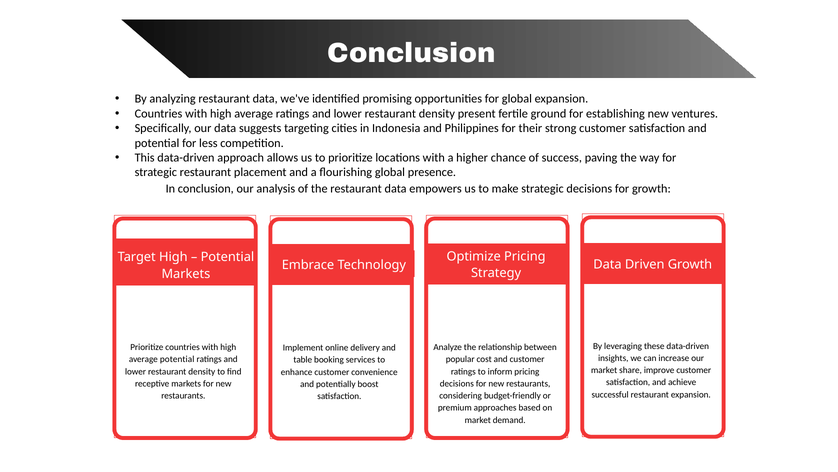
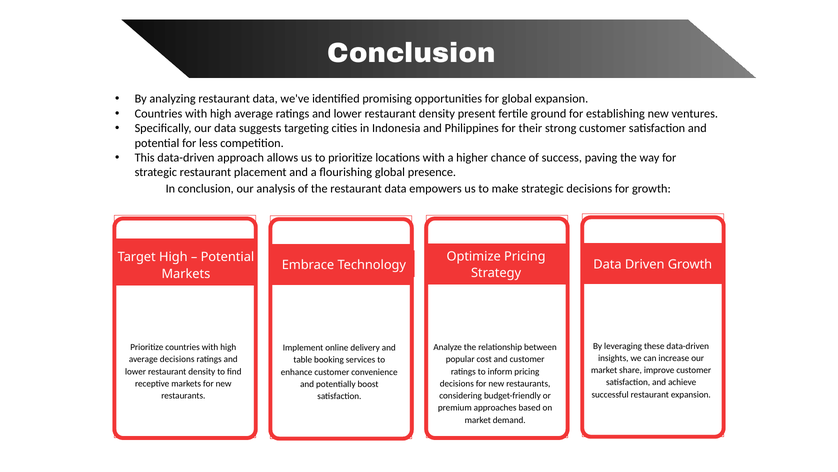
average potential: potential -> decisions (177, 359)
